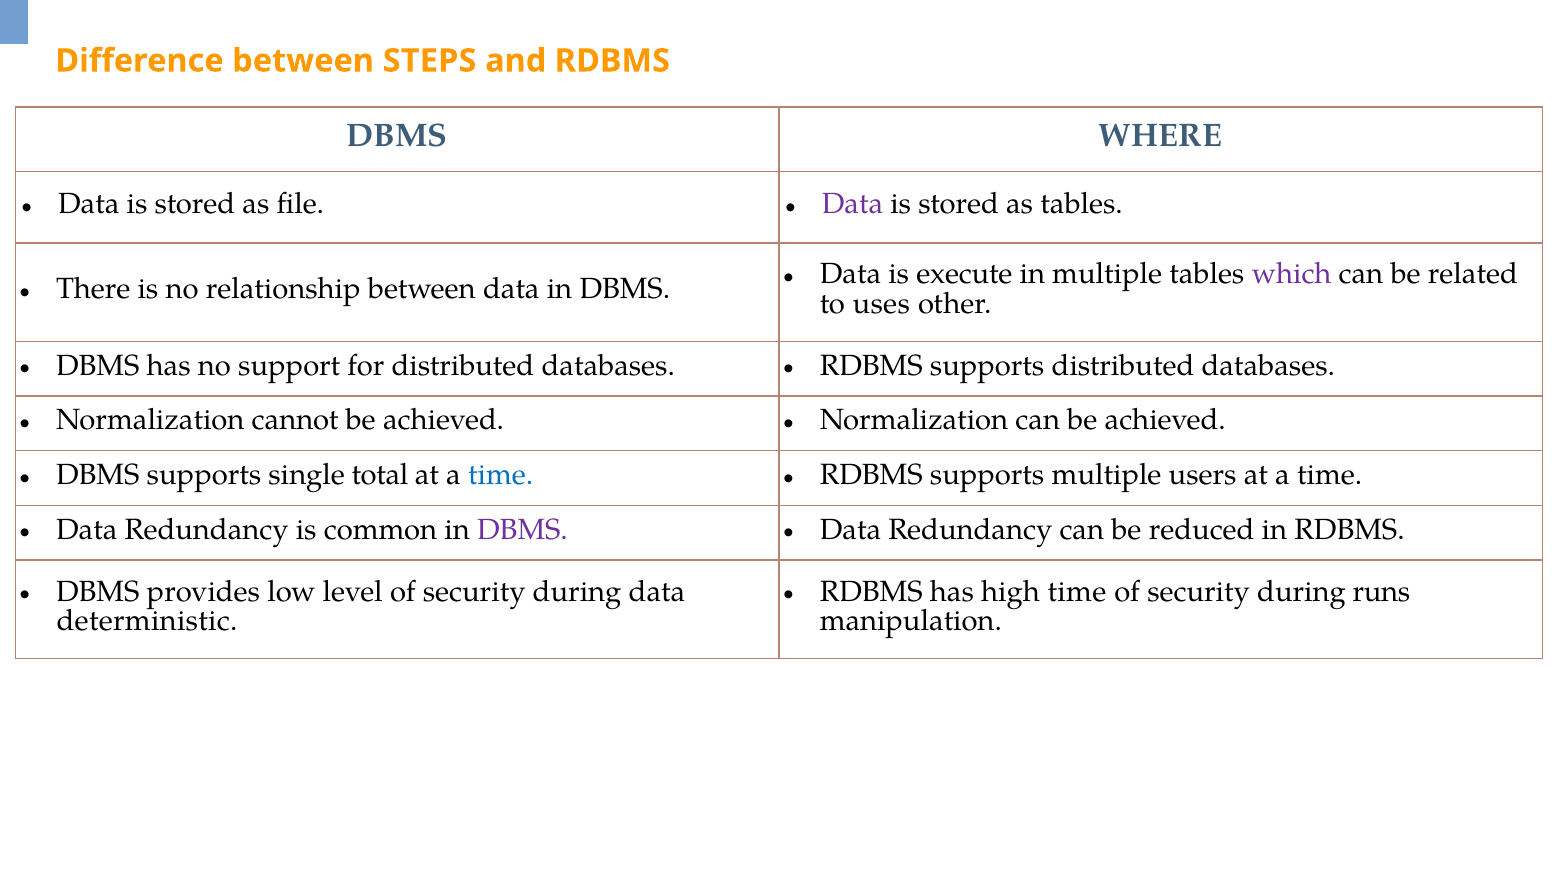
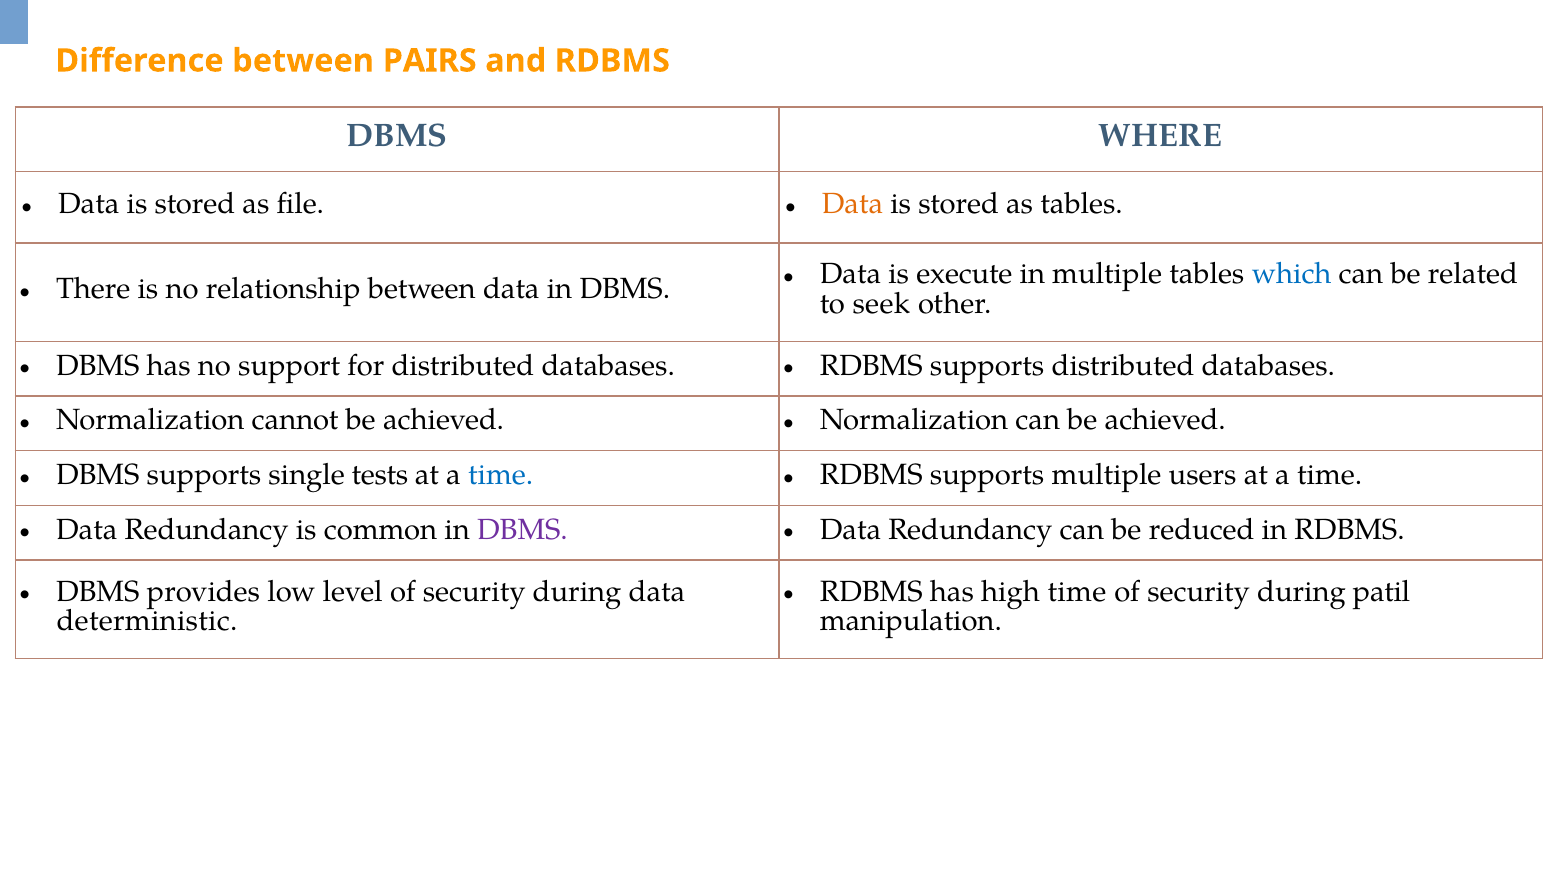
STEPS: STEPS -> PAIRS (430, 61)
Data colour: purple -> orange (853, 204)
which colour: purple -> blue (1292, 274)
uses: uses -> seek (881, 304)
total: total -> tests (380, 475)
runs: runs -> patil (1381, 592)
